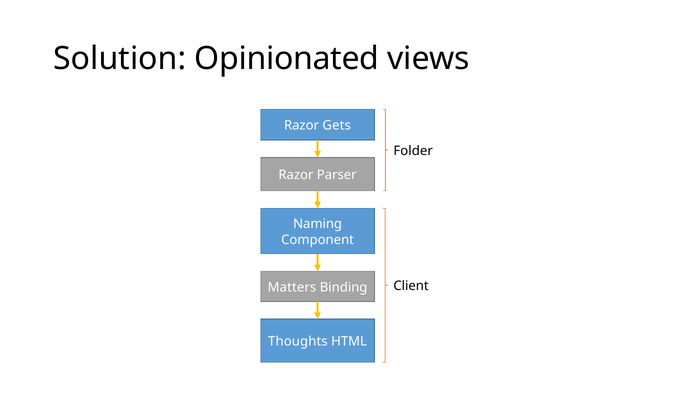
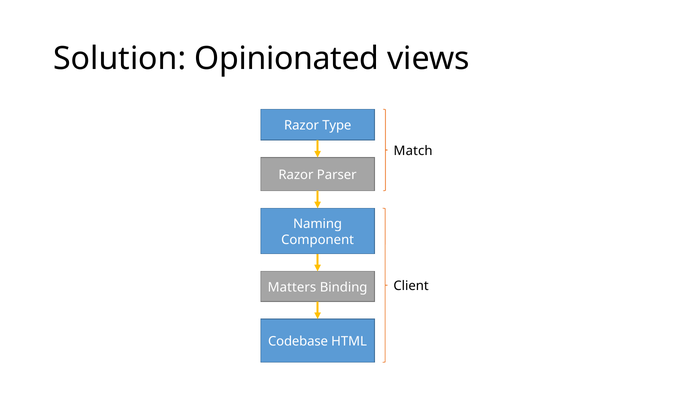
Gets: Gets -> Type (337, 125)
Folder: Folder -> Match (413, 151)
Thoughts: Thoughts -> Codebase (298, 341)
